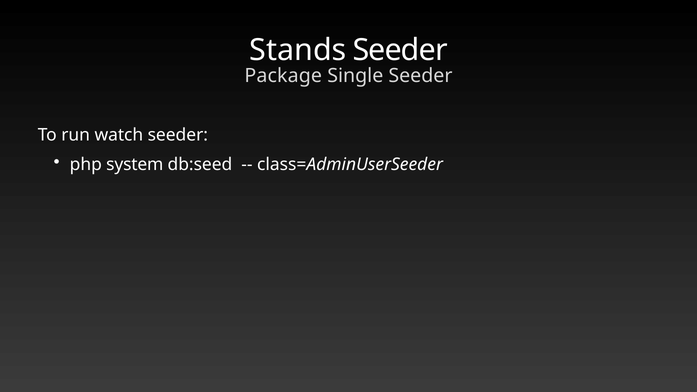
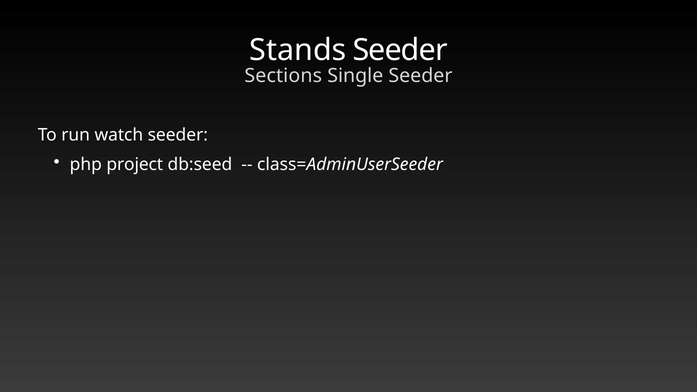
Package: Package -> Sections (283, 76)
system: system -> project (135, 165)
